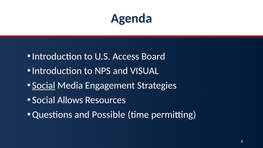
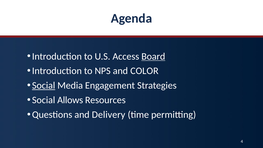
Board underline: none -> present (153, 56)
VISUAL: VISUAL -> COLOR (144, 71)
Possible: Possible -> Delivery (109, 115)
